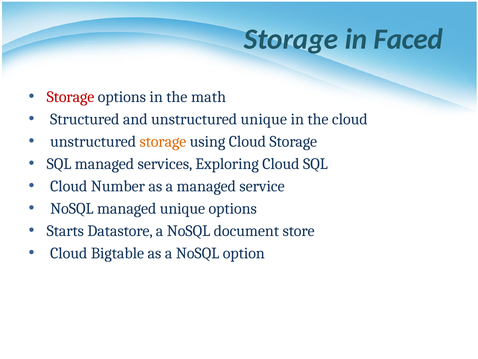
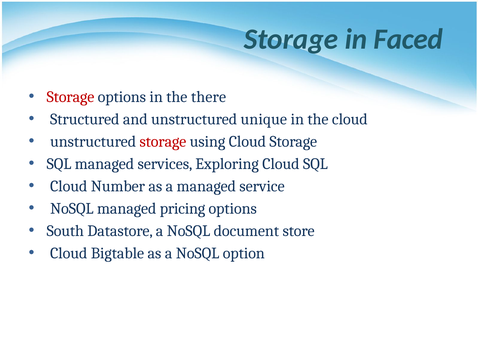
math: math -> there (209, 97)
storage colour: orange -> red (163, 141)
managed unique: unique -> pricing (182, 208)
Starts: Starts -> South (65, 231)
